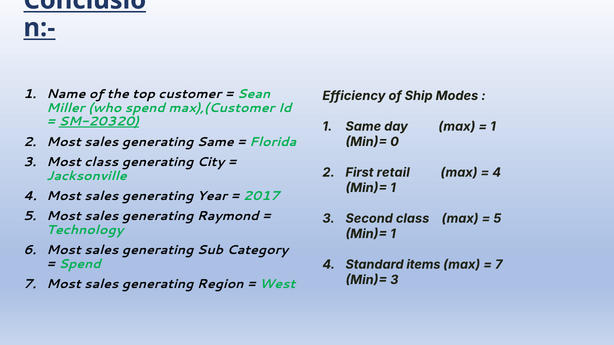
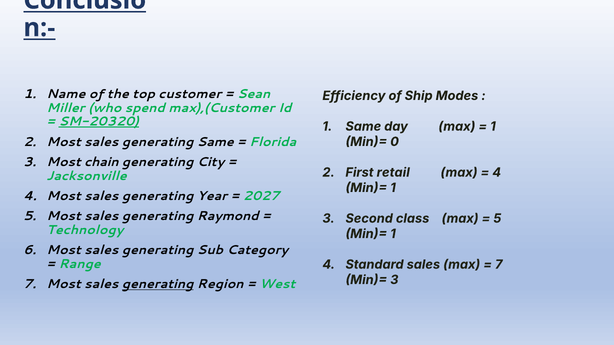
Most class: class -> chain (101, 162)
2017: 2017 -> 2027 (261, 196)
Spend: Spend -> Range (80, 264)
Standard items: items -> sales (423, 265)
generating underline: none -> present (158, 284)
